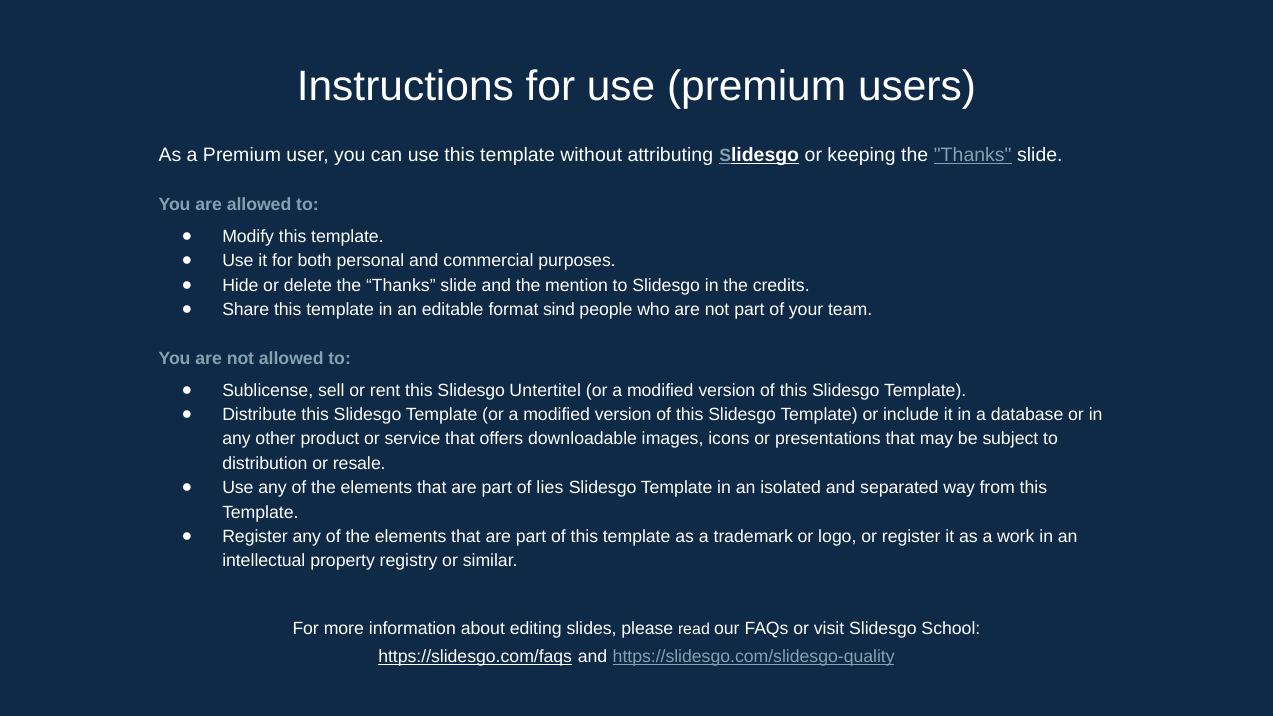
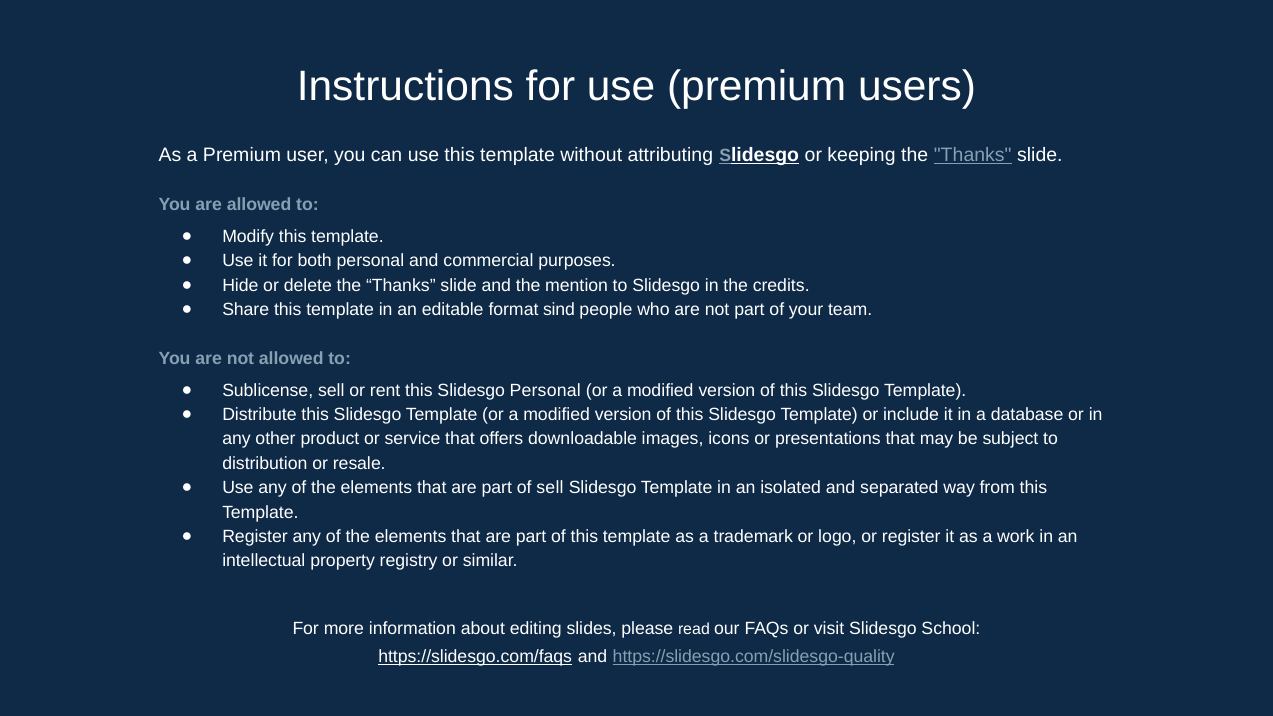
Slidesgo Untertitel: Untertitel -> Personal (545, 390)
of lies: lies -> sell (550, 488)
